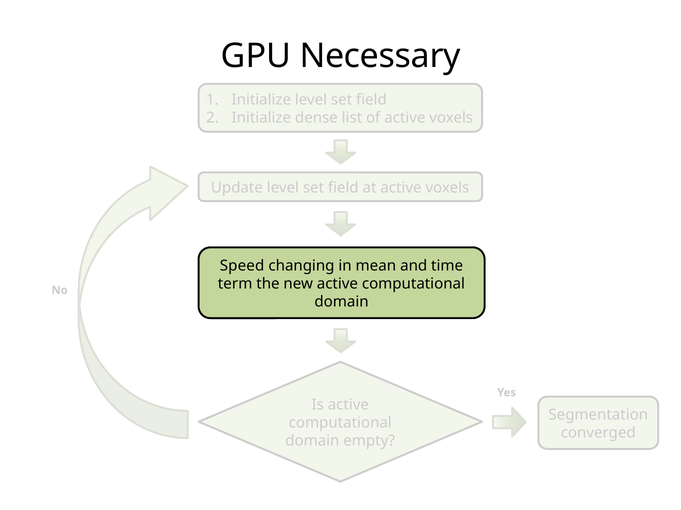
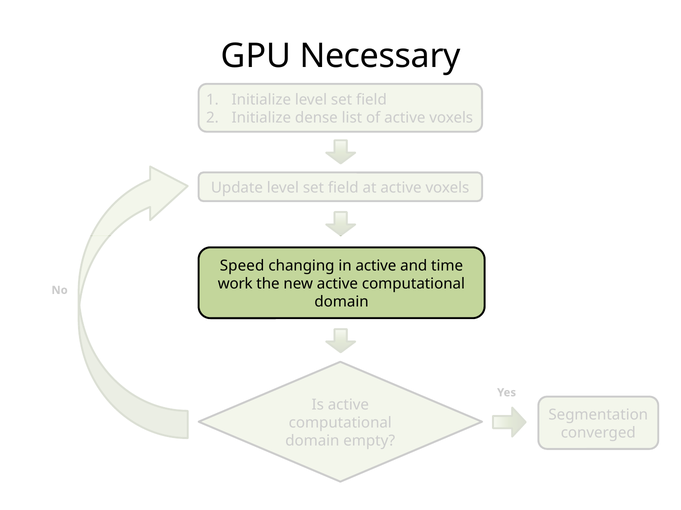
in mean: mean -> active (376, 266)
term: term -> work (235, 284)
